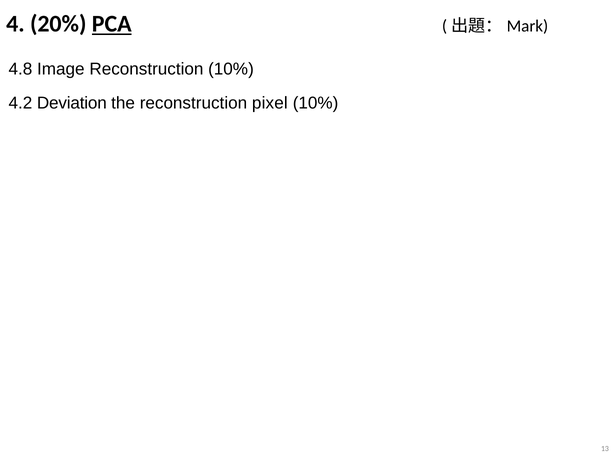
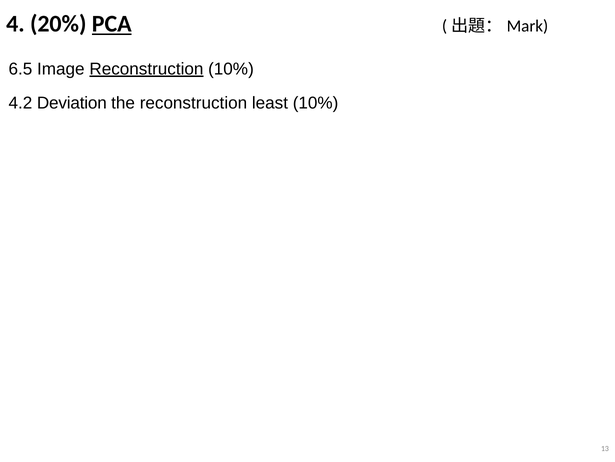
4.8: 4.8 -> 6.5 (20, 69)
Reconstruction underline: none -> present (146, 69)
pixel: pixel -> least (270, 103)
